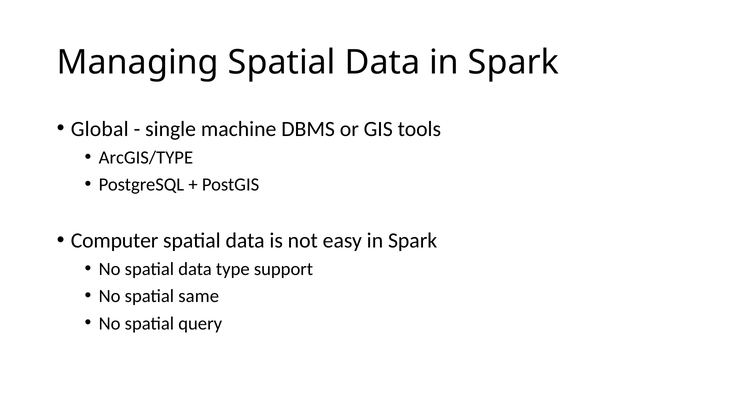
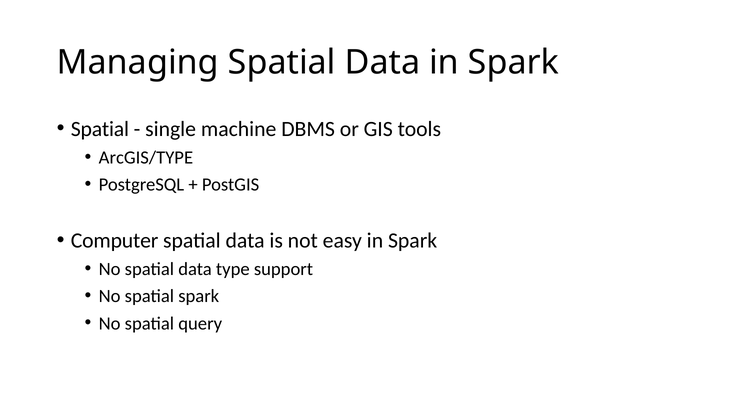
Global: Global -> Spatial (100, 129)
spatial same: same -> spark (199, 296)
